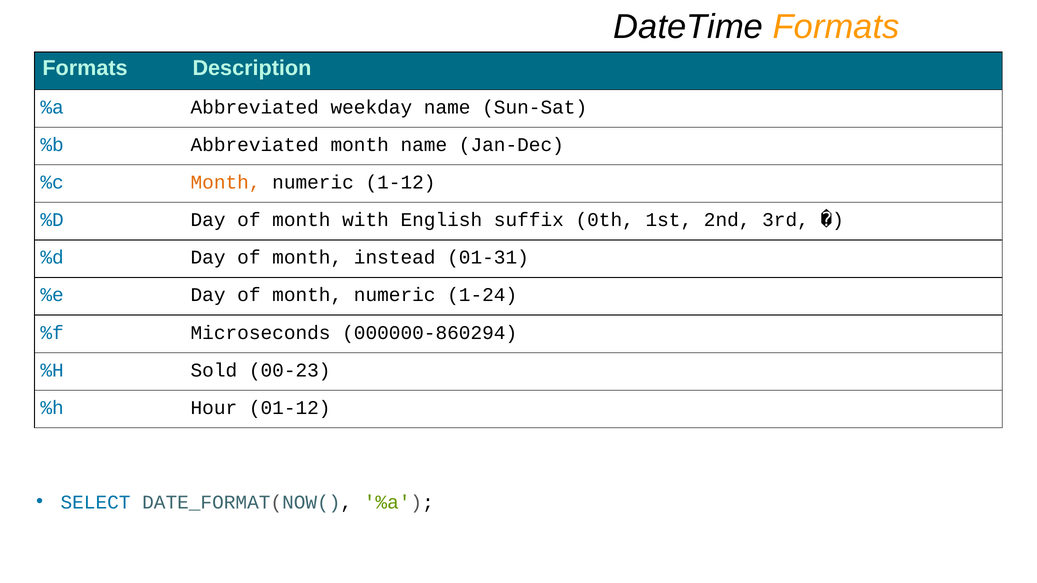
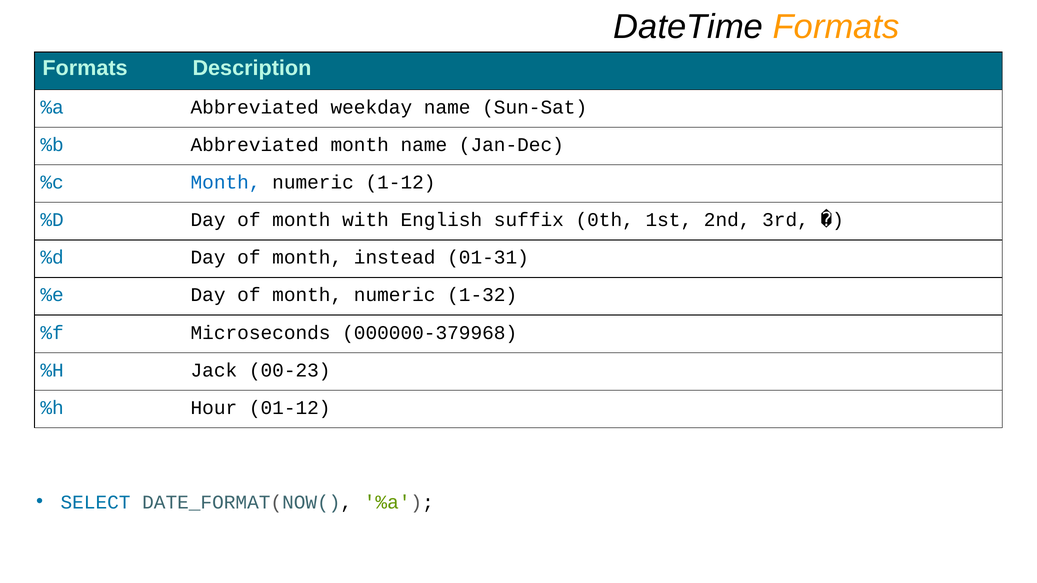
Month colour: orange -> blue (226, 182)
1-24: 1-24 -> 1-32 (482, 295)
000000-860294: 000000-860294 -> 000000-379968 (430, 333)
Sold: Sold -> Jack (214, 370)
